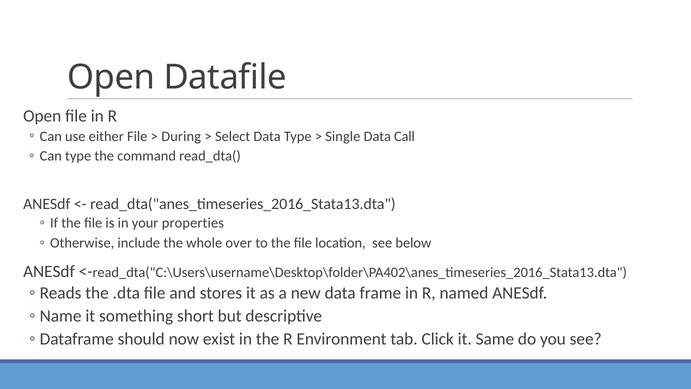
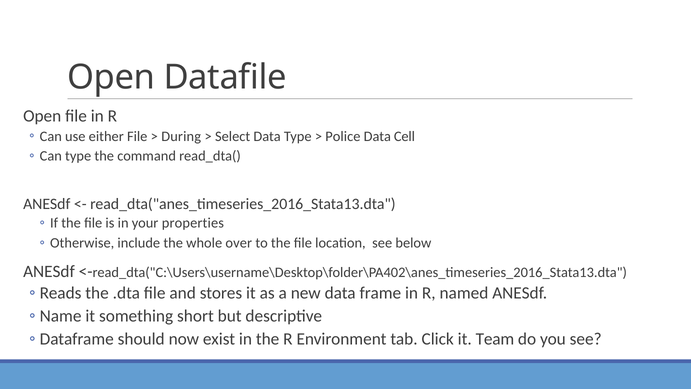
Single: Single -> Police (343, 136)
Call: Call -> Cell (404, 136)
Same: Same -> Team (495, 339)
